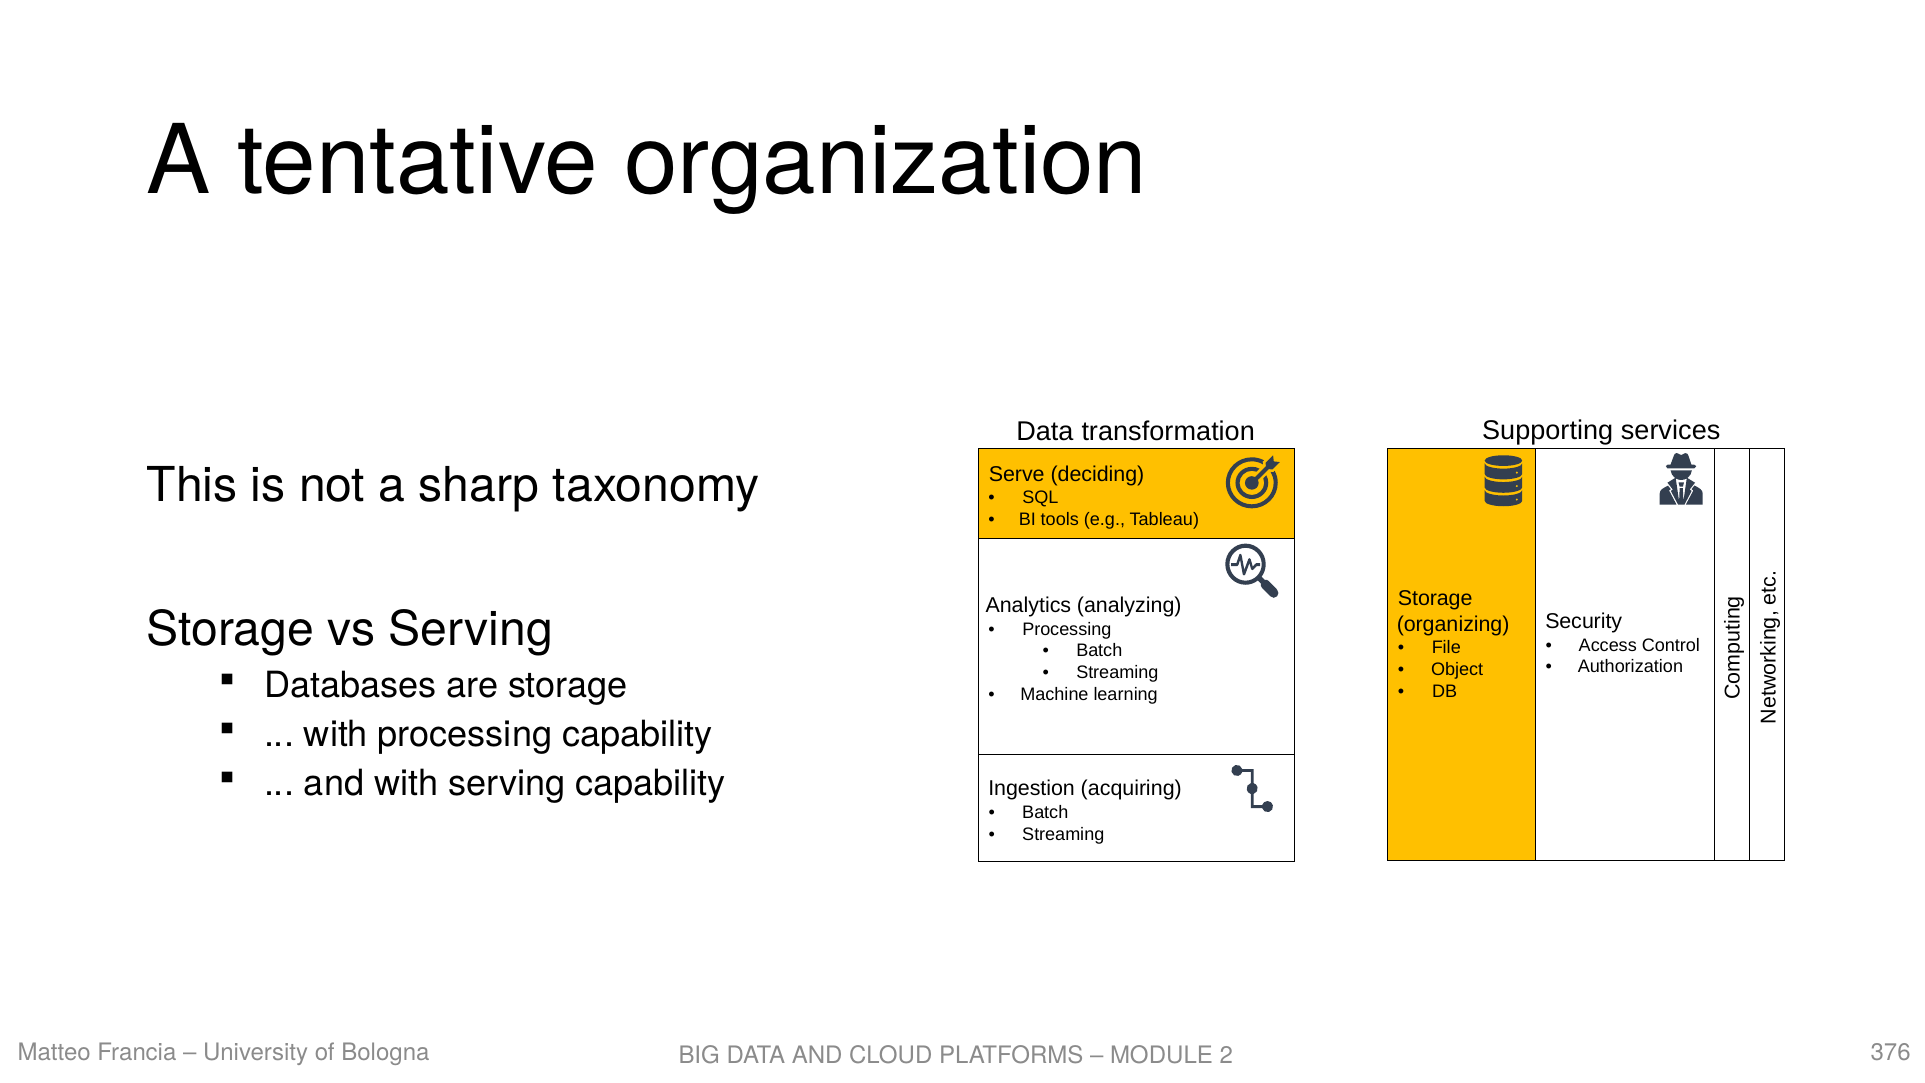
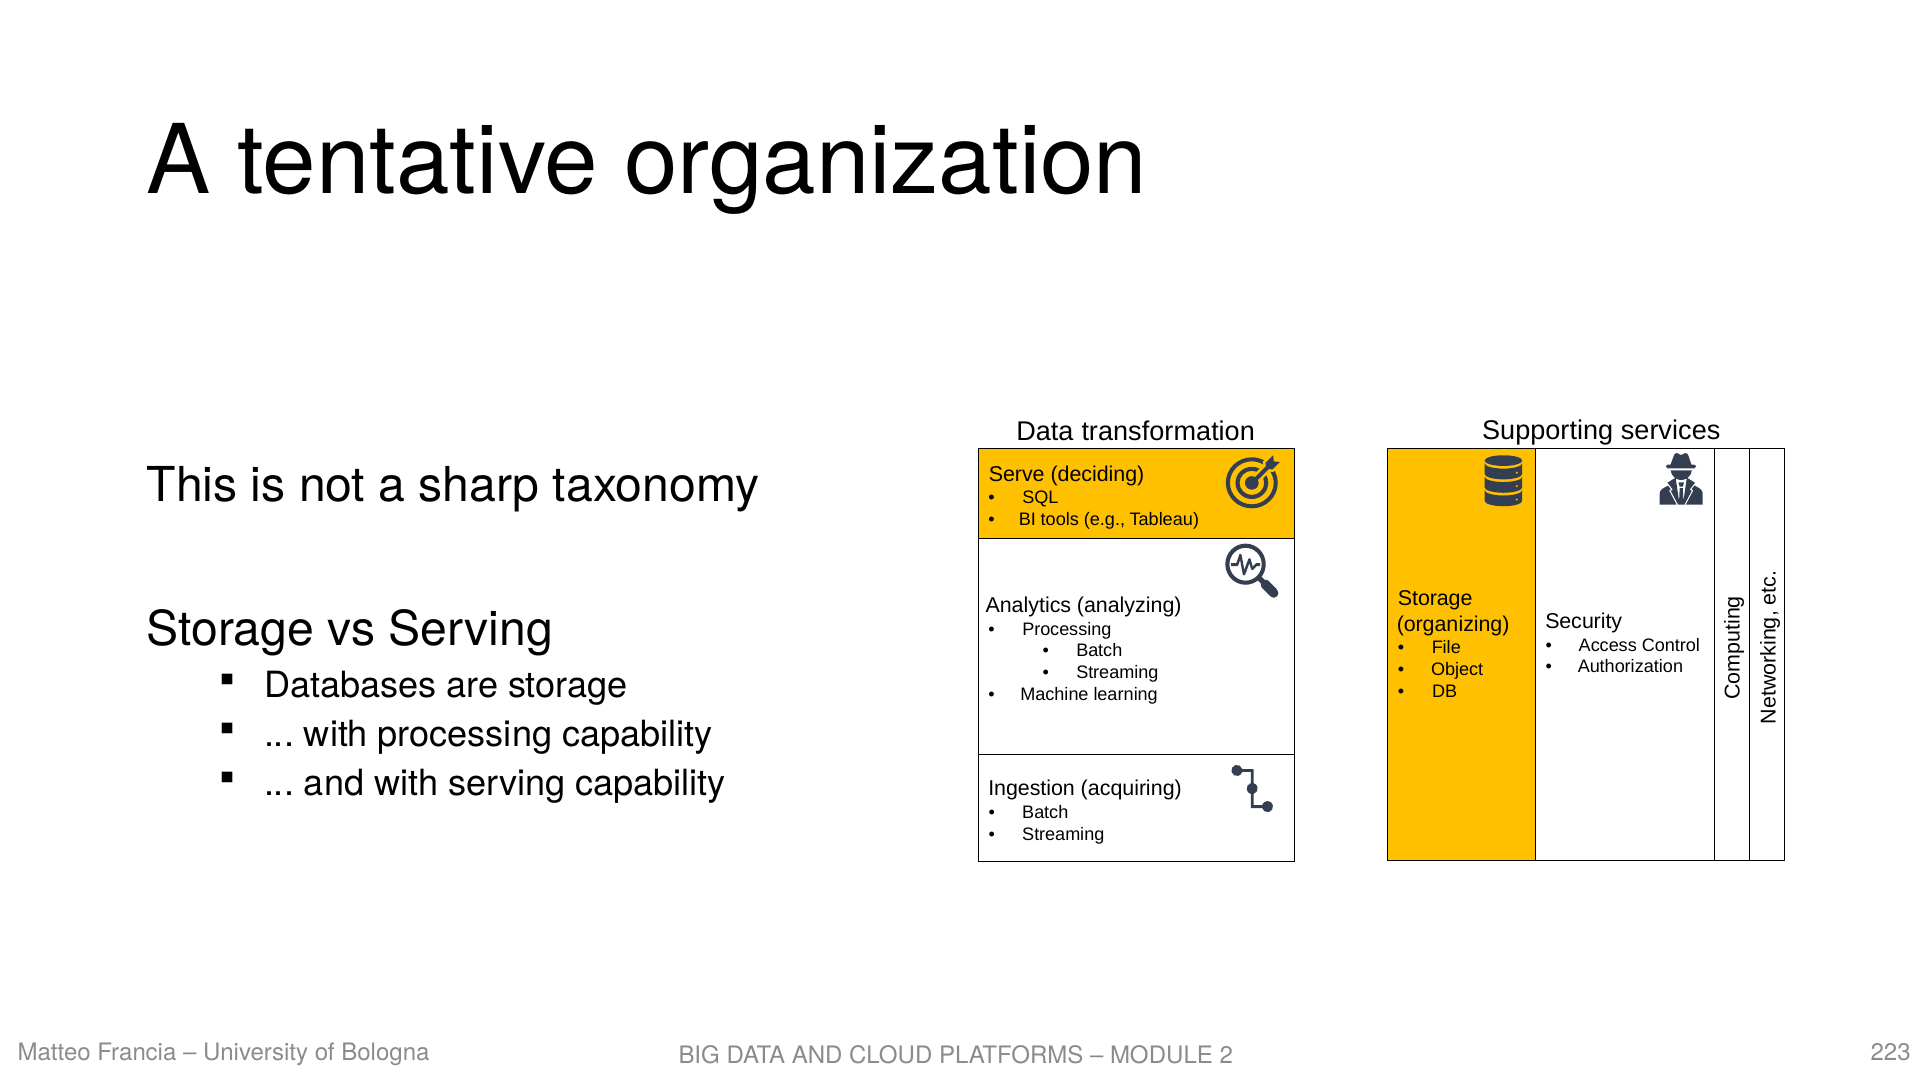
376: 376 -> 223 (1891, 1053)
